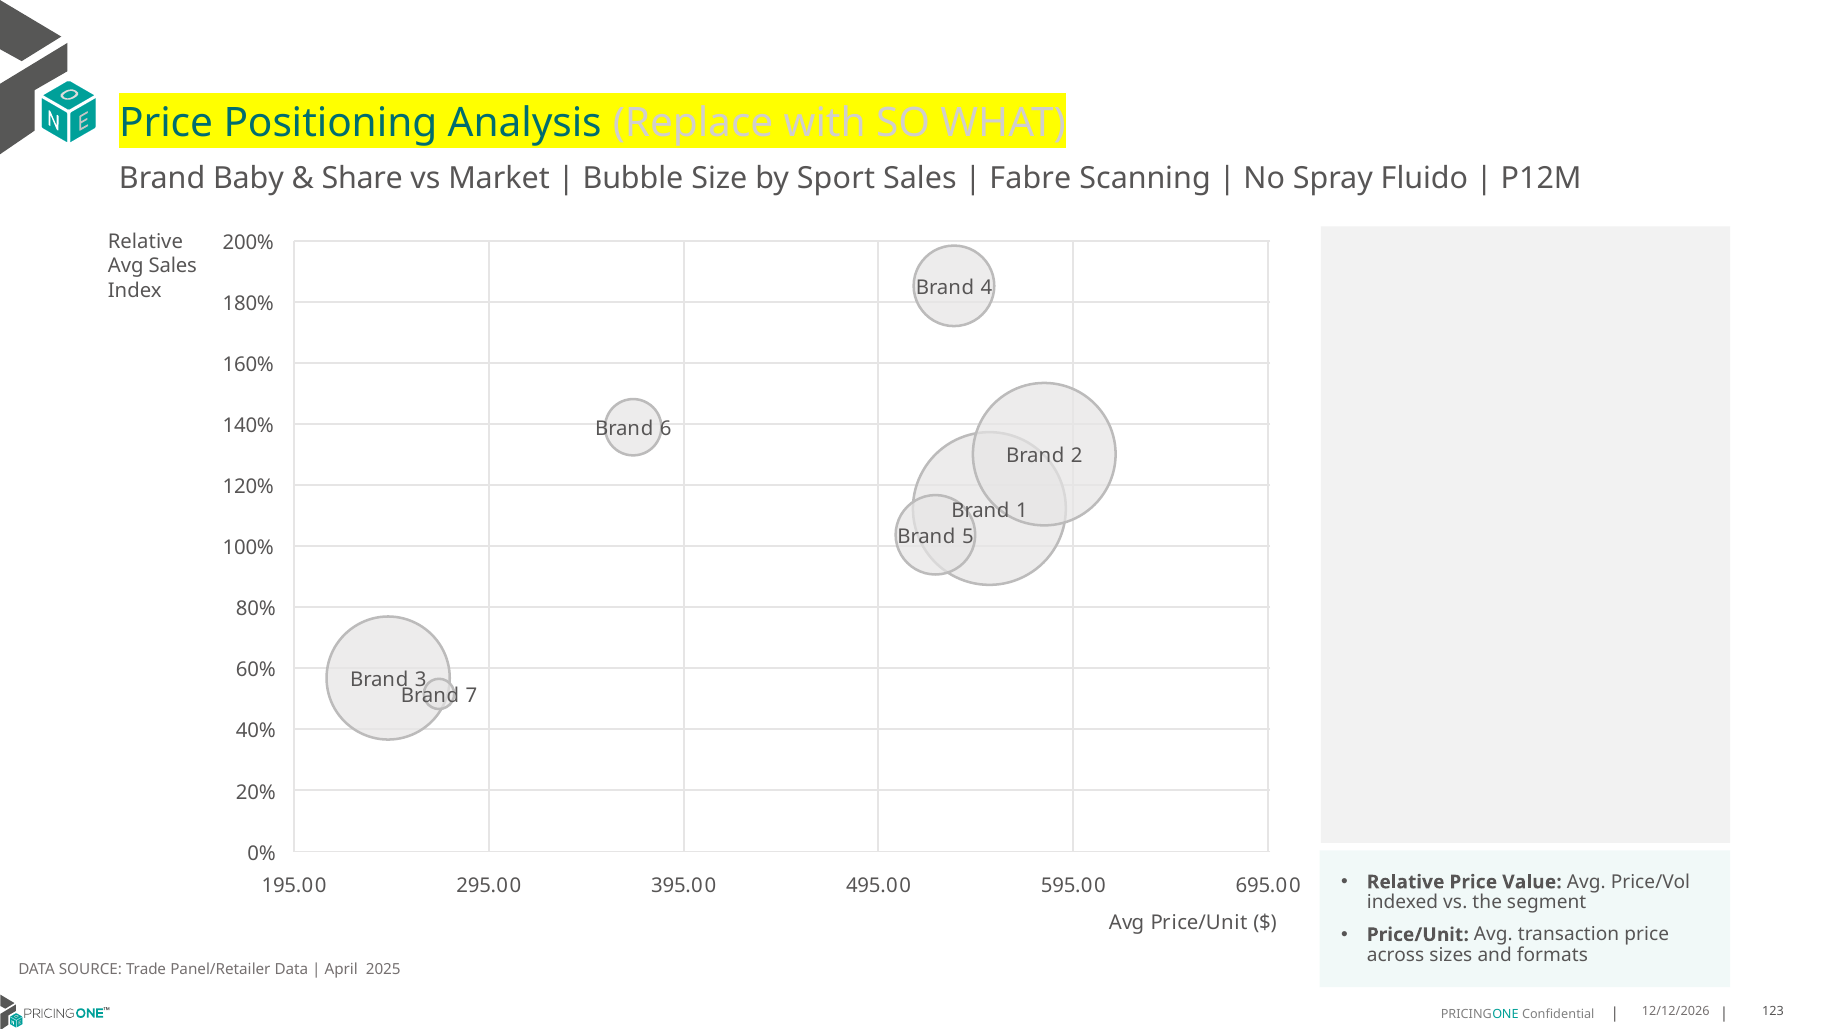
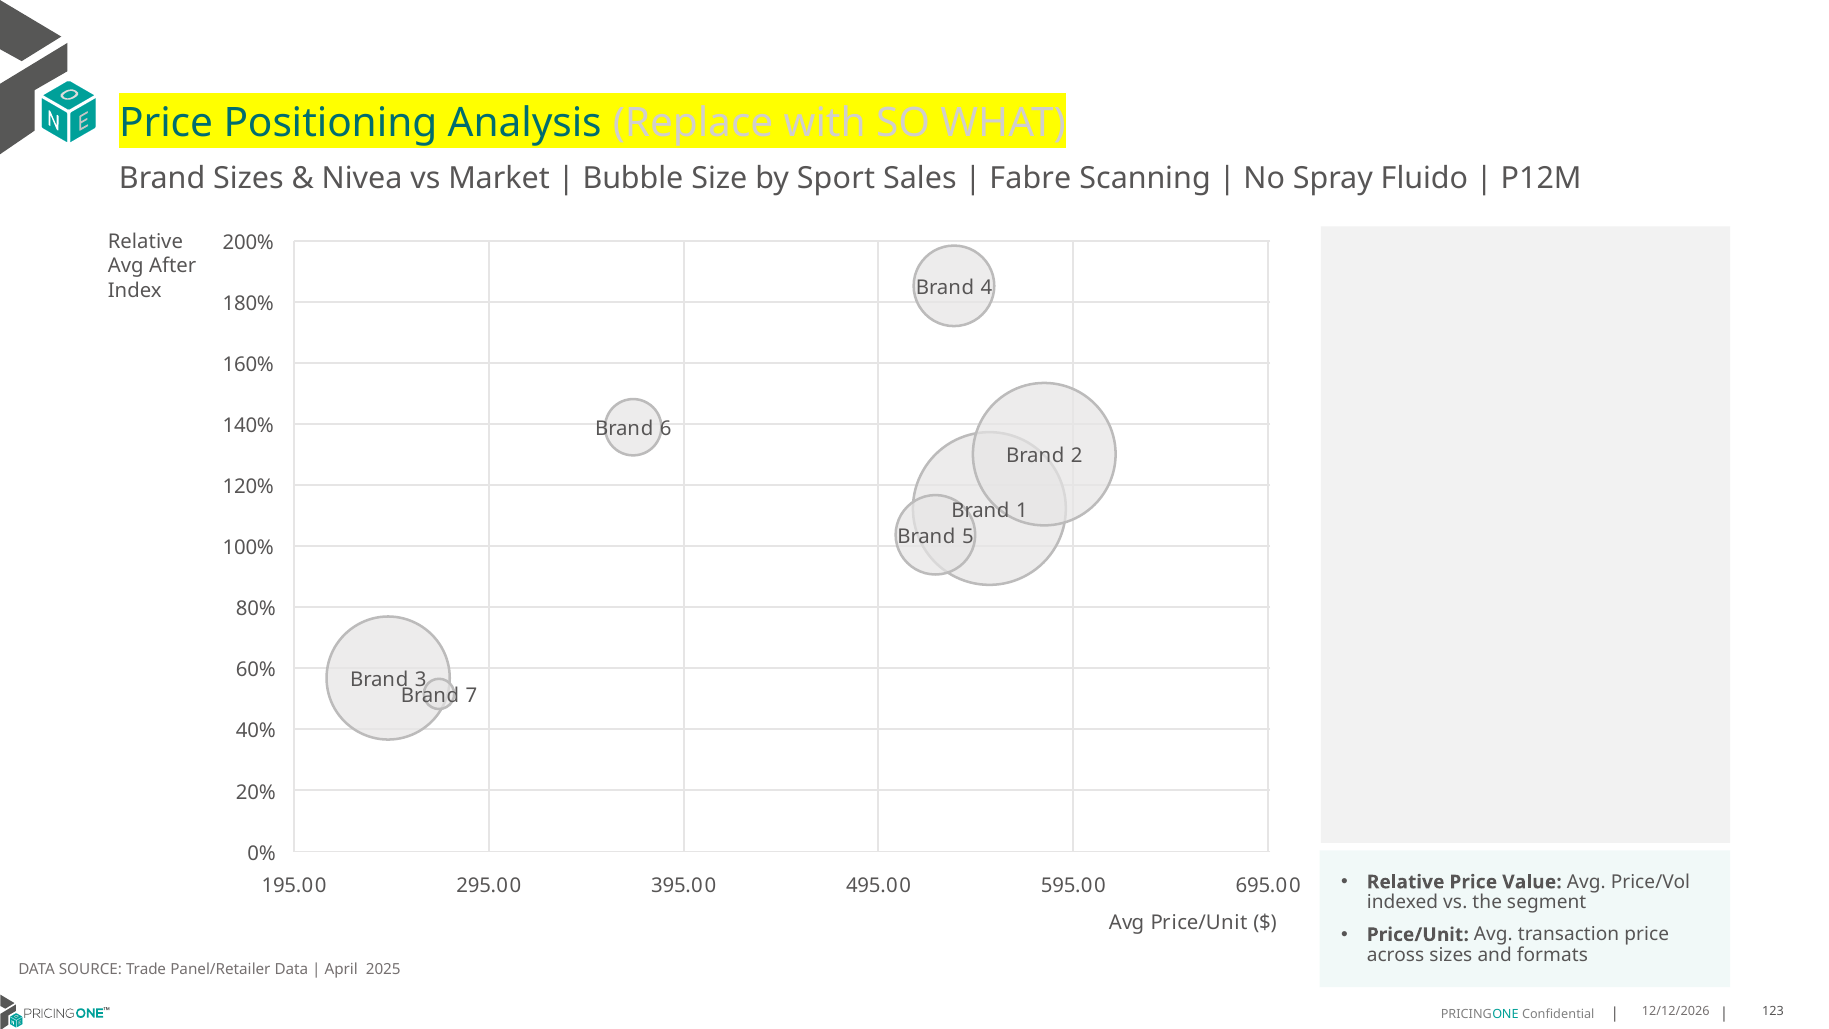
Brand Baby: Baby -> Sizes (248, 178)
Share: Share -> Nivea (362, 178)
Avg Sales: Sales -> After (173, 266)
